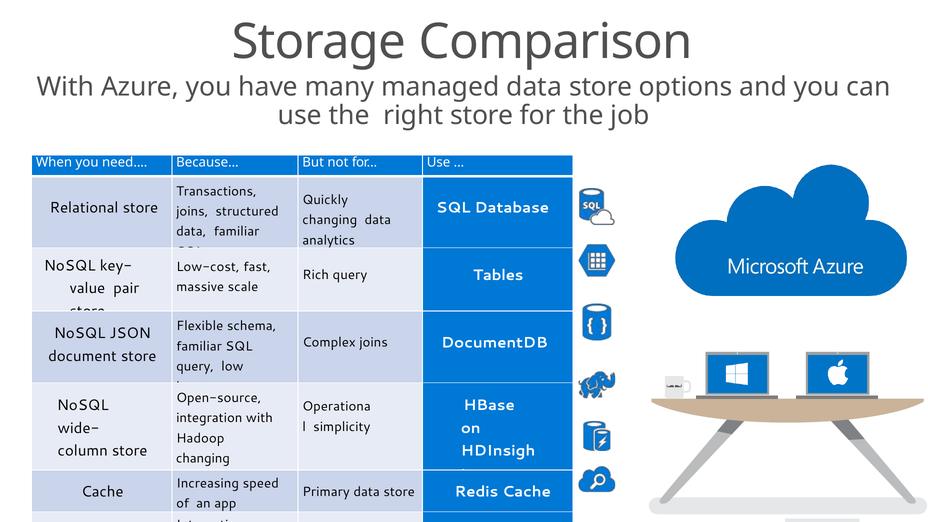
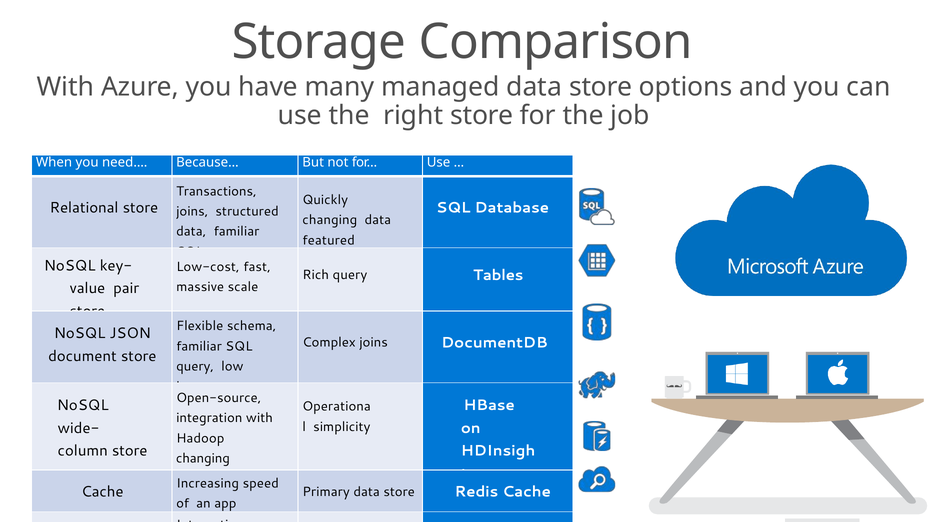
analytics: analytics -> featured (329, 240)
